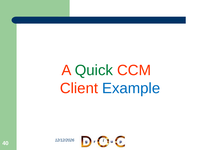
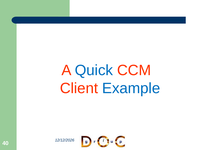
Quick colour: green -> blue (94, 70)
